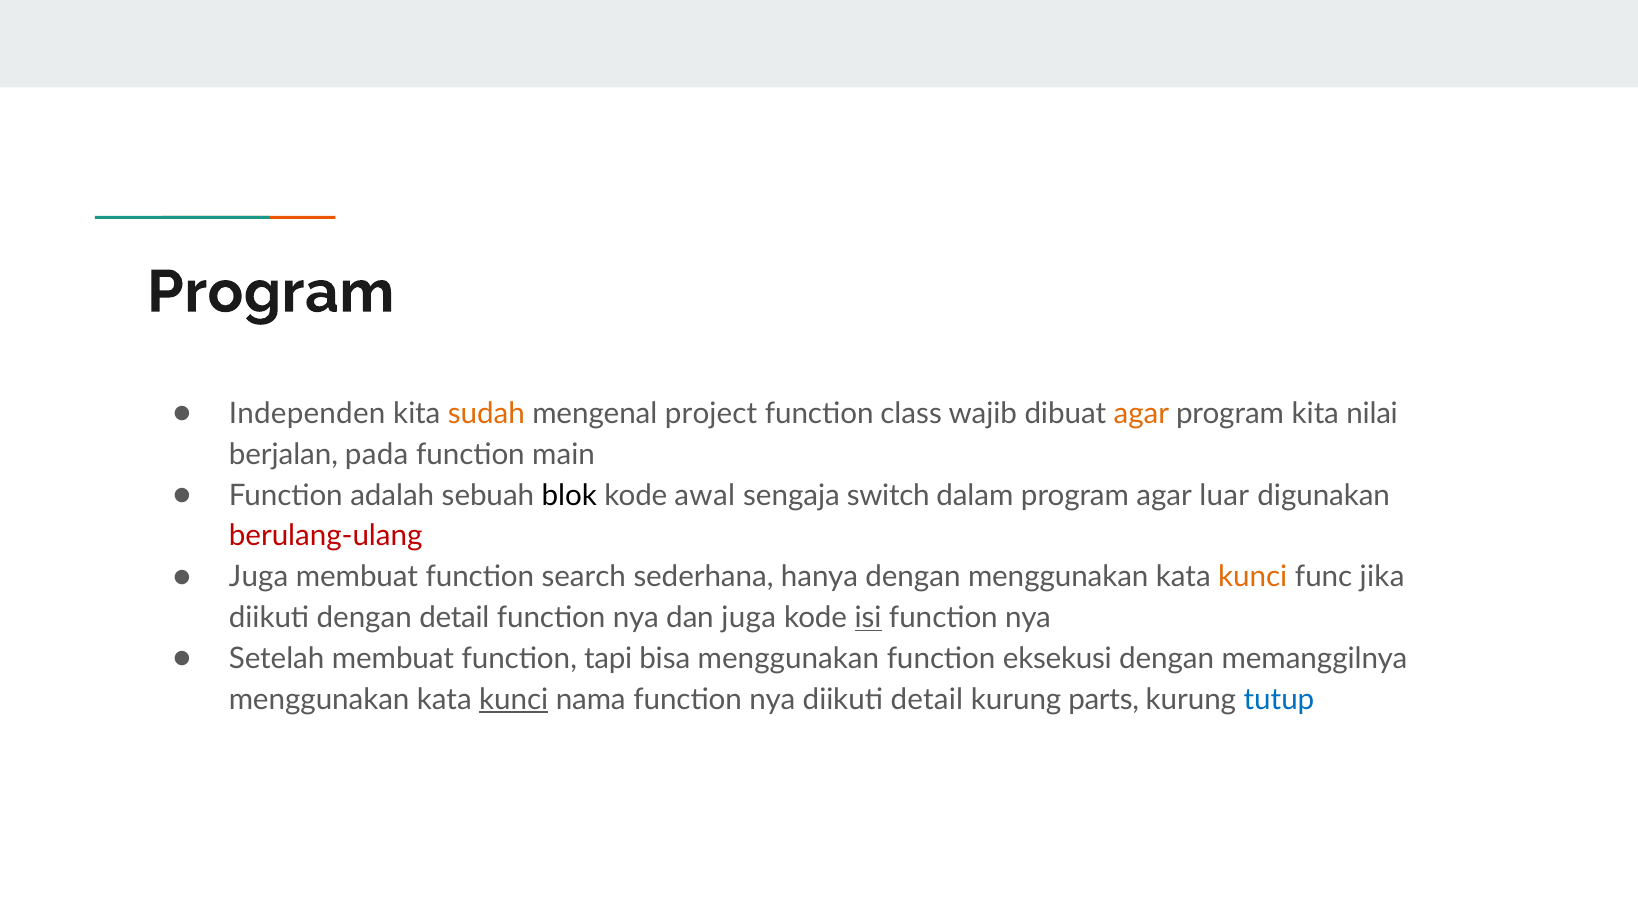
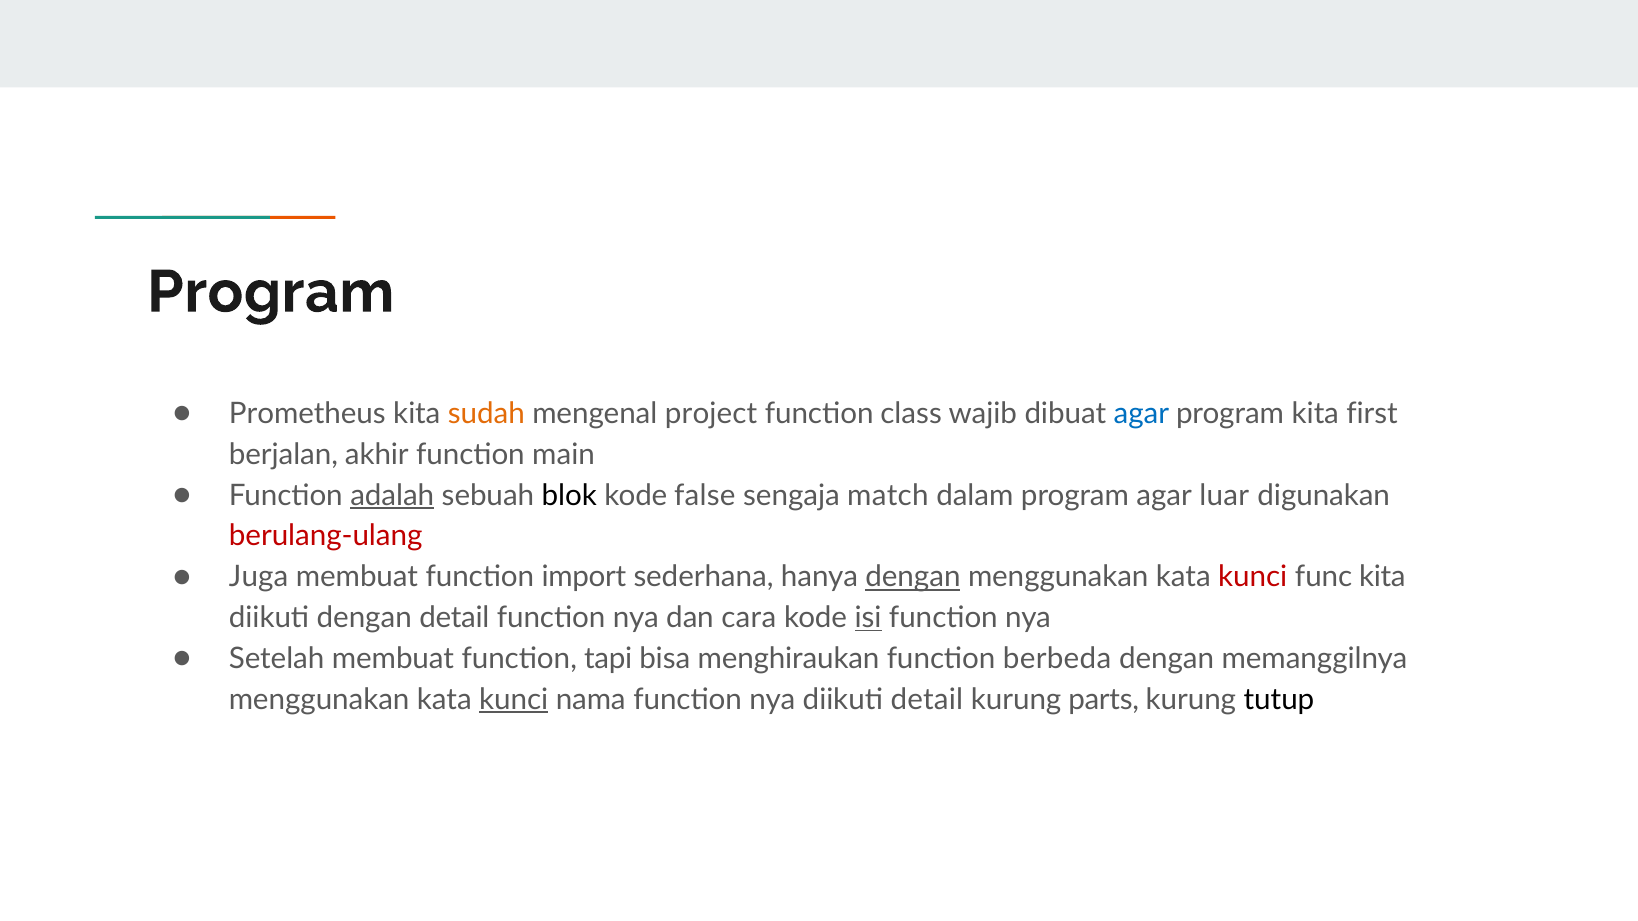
Independen: Independen -> Prometheus (307, 414)
agar colour: orange -> blue (1141, 414)
nilai: nilai -> first (1372, 414)
pada: pada -> akhir (377, 455)
adalah underline: none -> present (392, 496)
awal: awal -> false (705, 496)
switch: switch -> match (888, 496)
search: search -> import (584, 577)
dengan underline: none -> present (913, 577)
kunci colour: orange -> red (1253, 577)
func jika: jika -> kita (1382, 577)
dan juga: juga -> cara (749, 618)
bisa menggunakan: menggunakan -> menghiraukan (789, 659)
eksekusi: eksekusi -> berbeda (1057, 659)
tutup colour: blue -> black (1279, 700)
